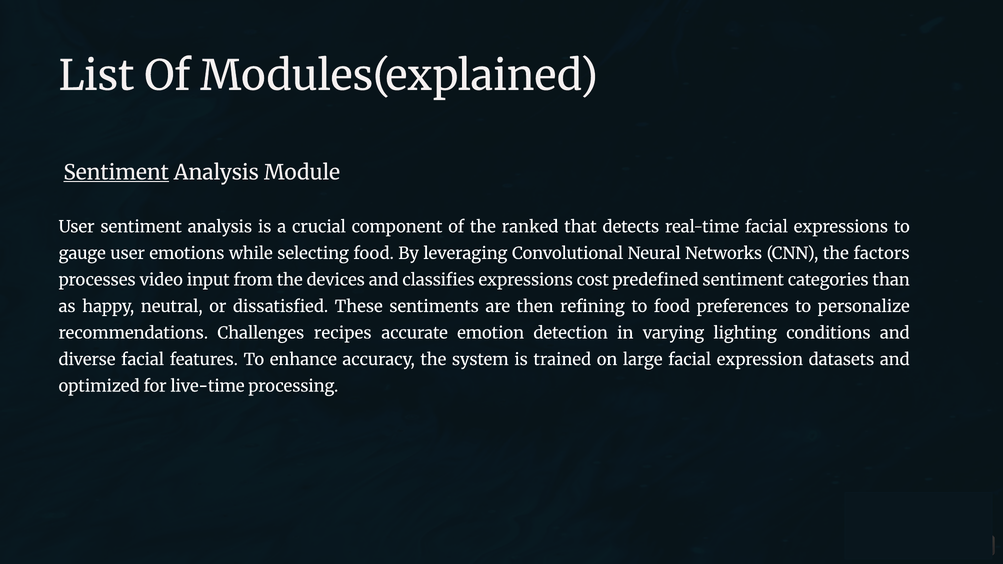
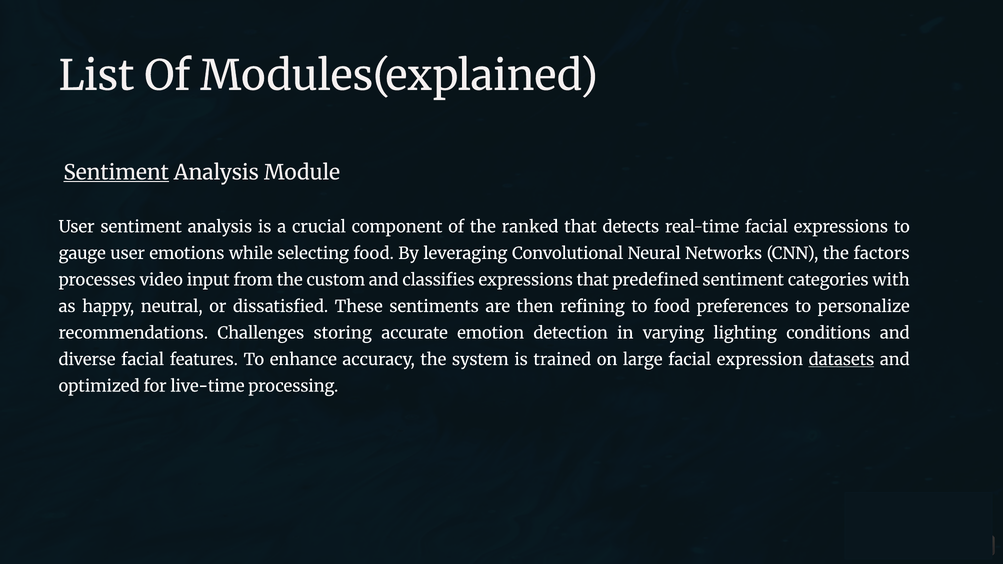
devices: devices -> custom (336, 280)
expressions cost: cost -> that (593, 280)
than: than -> with (891, 280)
recipes: recipes -> storing (343, 333)
datasets underline: none -> present (841, 360)
